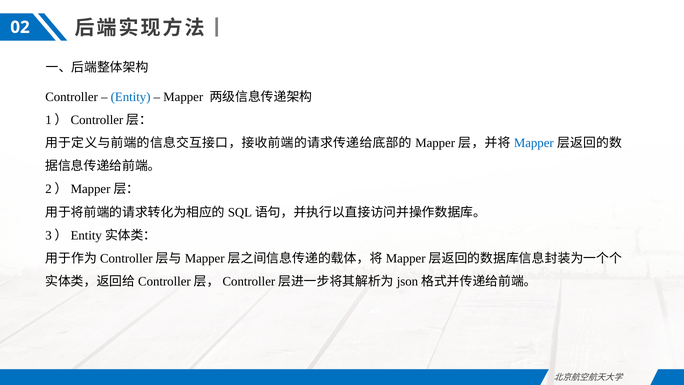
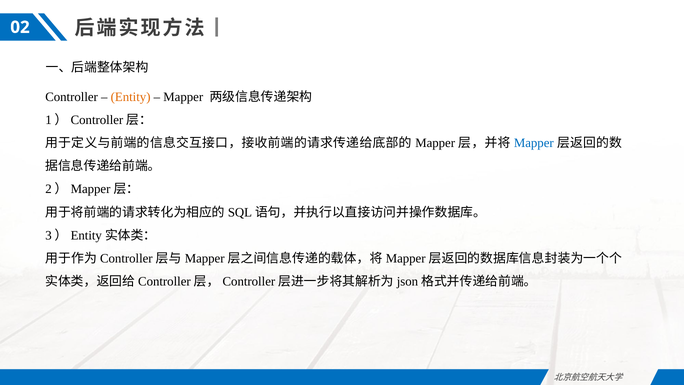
Entity colour: blue -> orange (131, 97)
